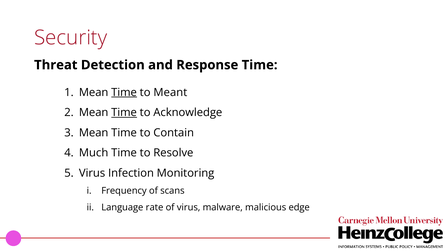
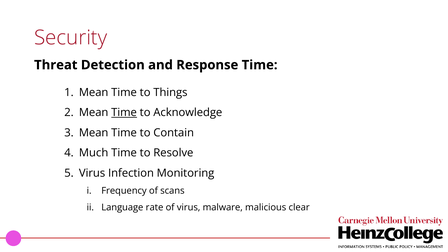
Time underline: present -> none (124, 92)
Meant: Meant -> Things (170, 92)
edge: edge -> clear (299, 208)
